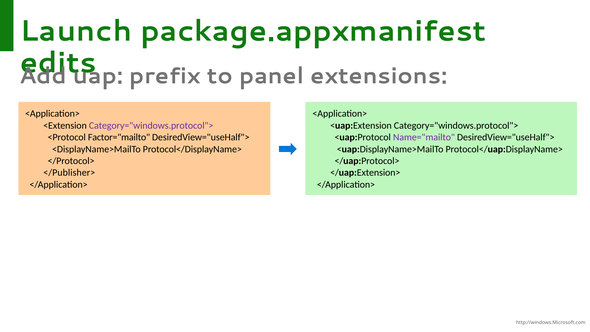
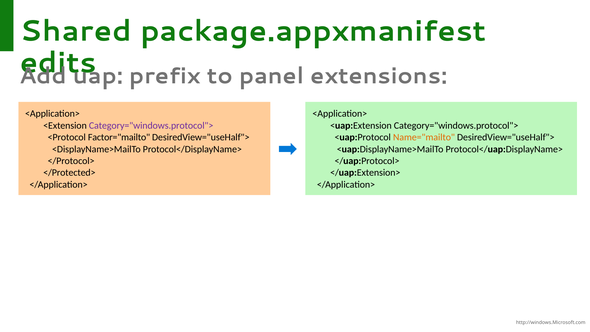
Launch: Launch -> Shared (76, 31)
Name="mailto colour: purple -> orange (424, 137)
</Publisher>: </Publisher> -> </Protected> (69, 173)
